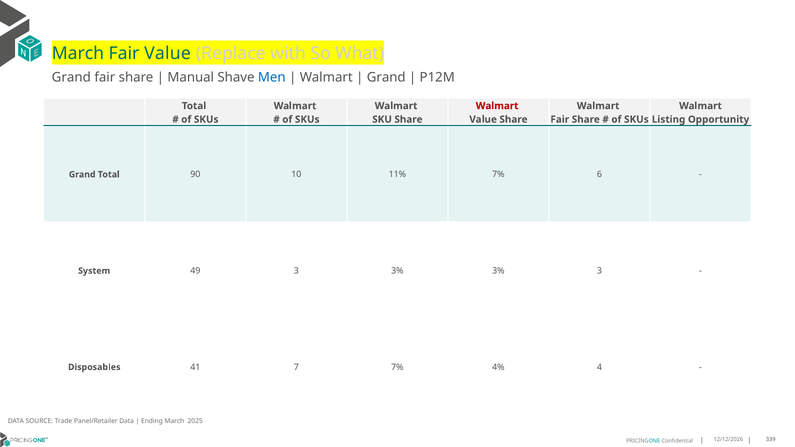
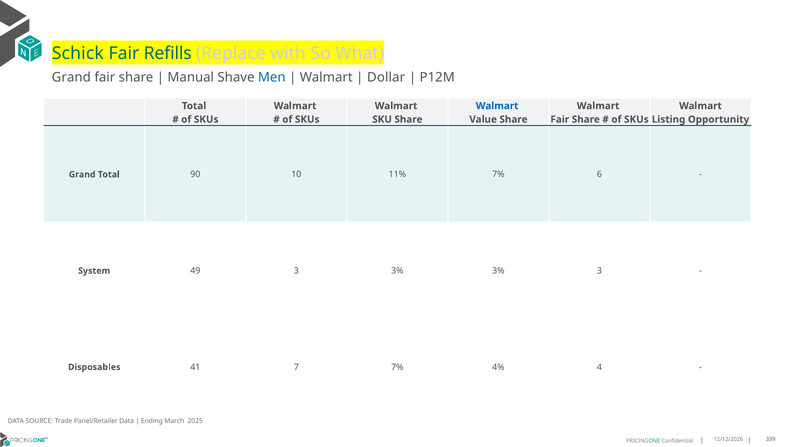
March: March -> Schick (78, 53)
Fair Value: Value -> Refills (168, 53)
Grand: Grand -> Dollar (386, 78)
Walmart colour: red -> blue (497, 106)
